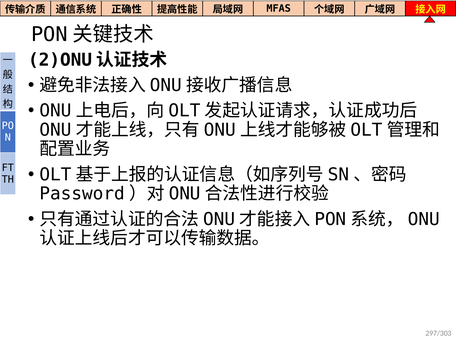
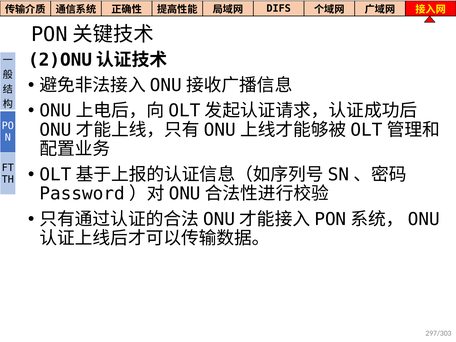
MFAS: MFAS -> DIFS (279, 9)
